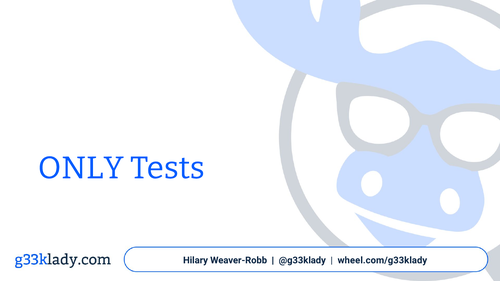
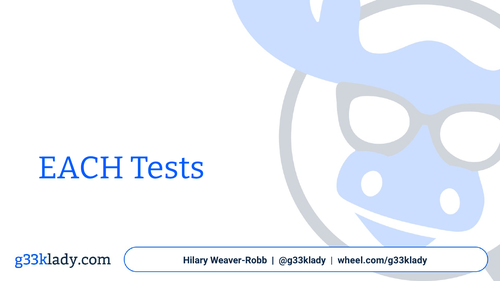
ONLY: ONLY -> EACH (81, 168)
